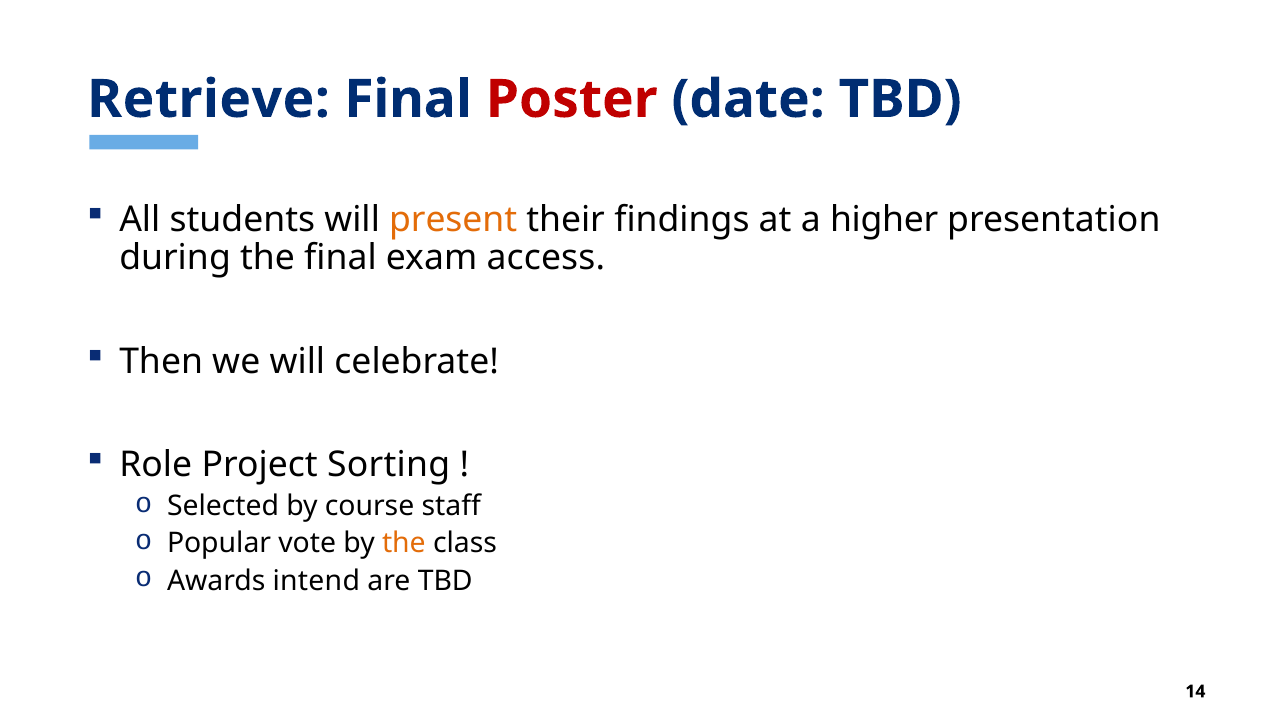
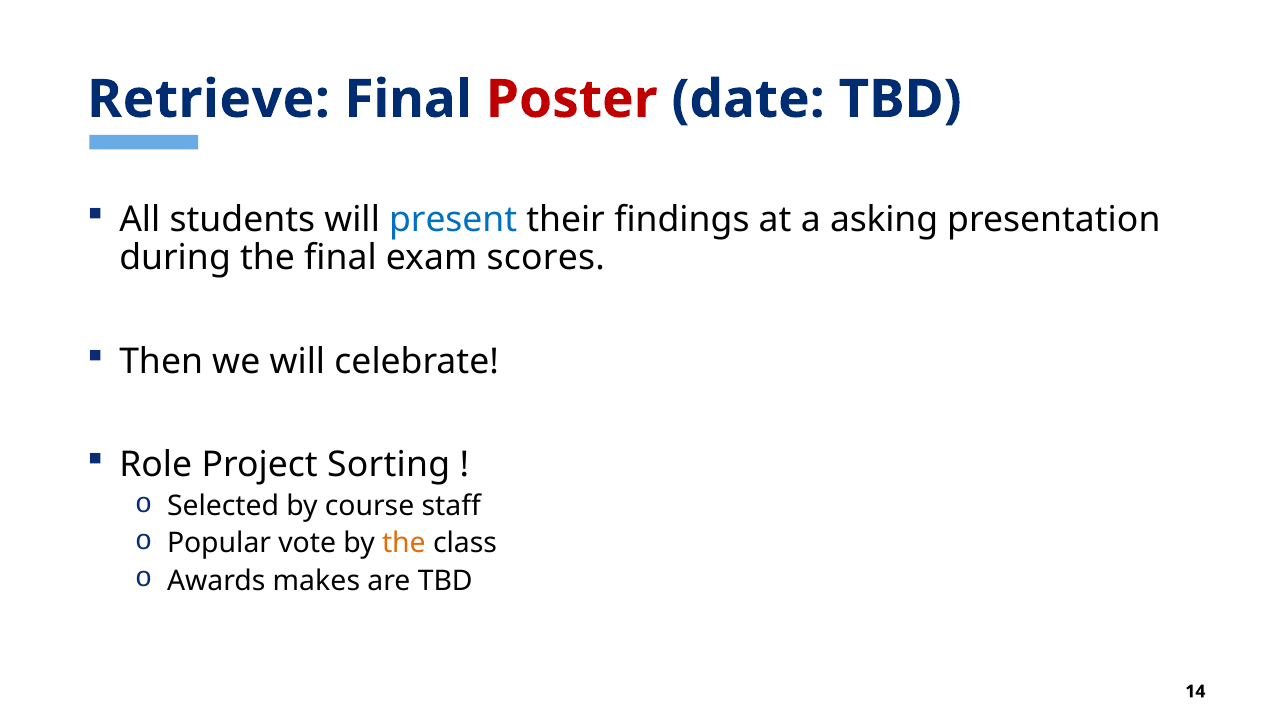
present colour: orange -> blue (453, 220)
higher: higher -> asking (884, 220)
access: access -> scores (546, 258)
intend: intend -> makes (316, 581)
